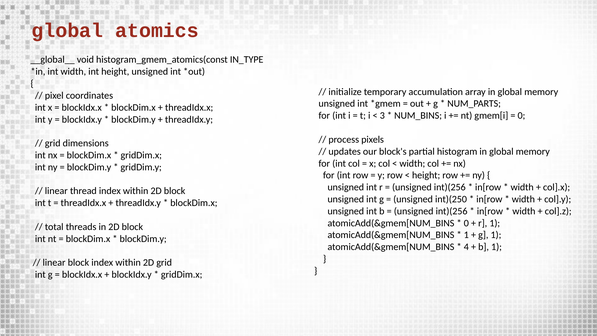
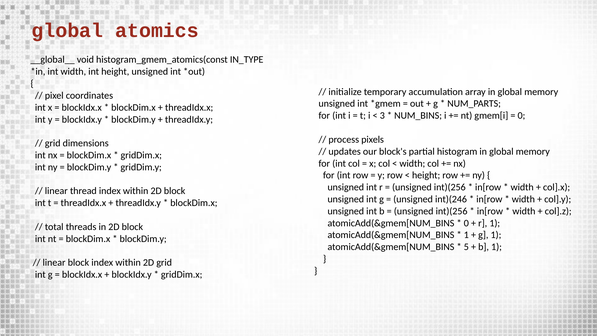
int)(250: int)(250 -> int)(246 (451, 199)
4: 4 -> 5 (466, 247)
